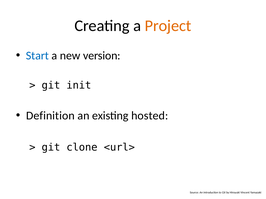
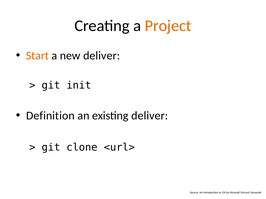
Start colour: blue -> orange (37, 56)
new version: version -> deliver (102, 56)
existing hosted: hosted -> deliver (150, 116)
